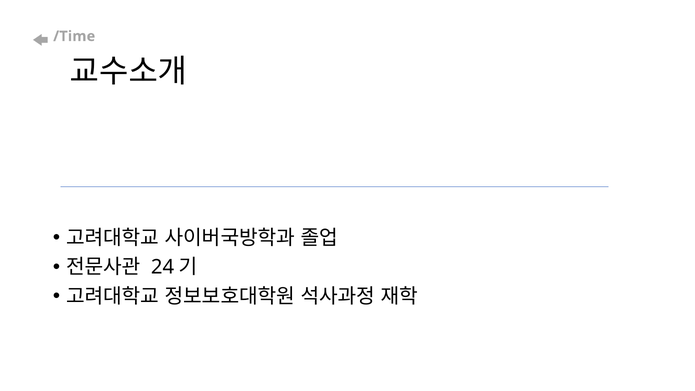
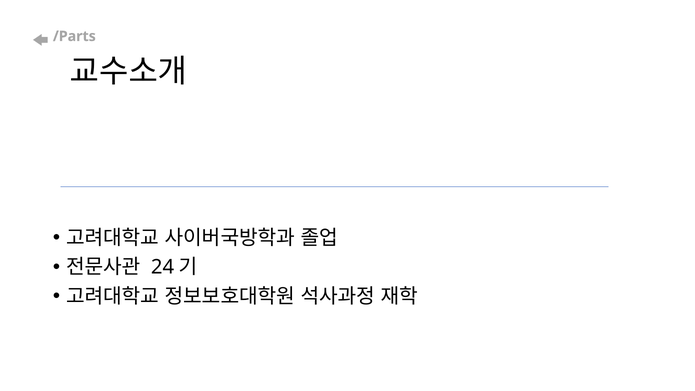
/Time: /Time -> /Parts (74, 36)
